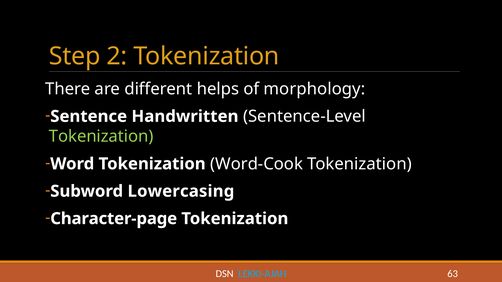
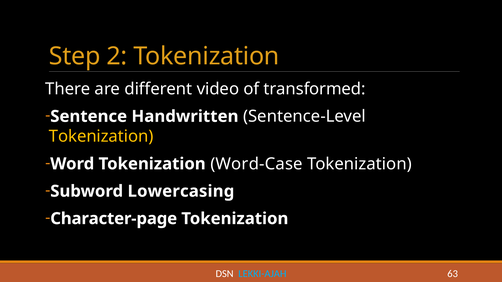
helps: helps -> video (218, 89)
morphology: morphology -> transformed (315, 89)
Tokenization colour: light green -> yellow (101, 137)
Word-Cook: Word-Cook -> Word-Case (257, 164)
